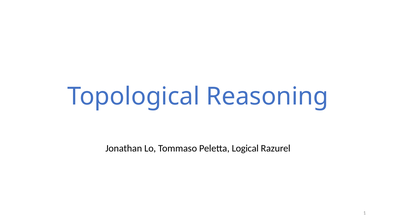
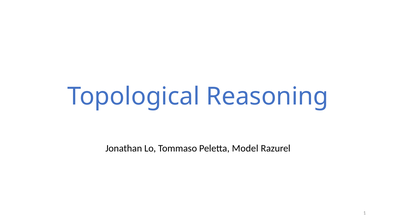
Logical: Logical -> Model (245, 148)
